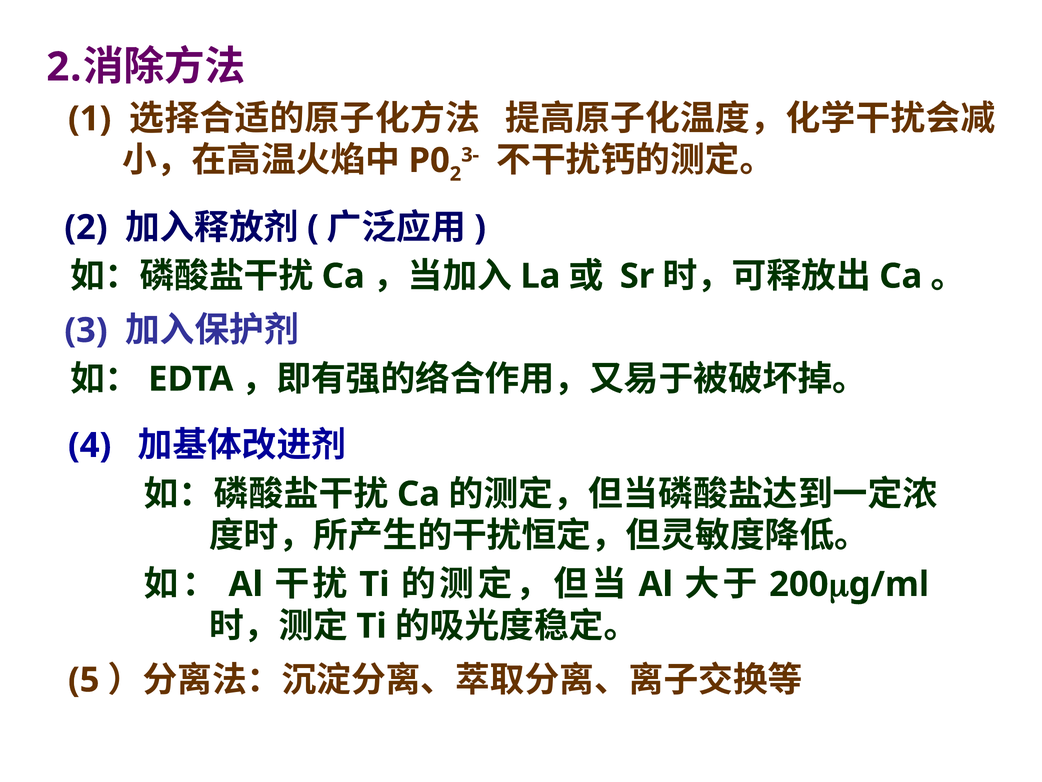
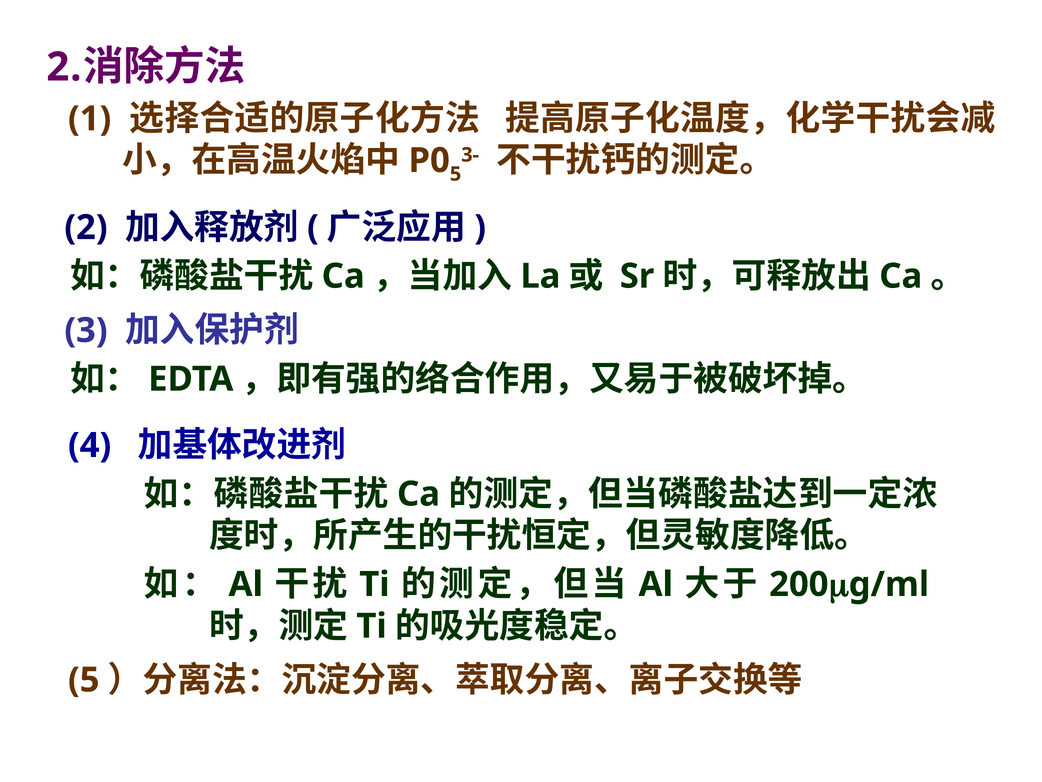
2: 2 -> 5 (456, 174)
